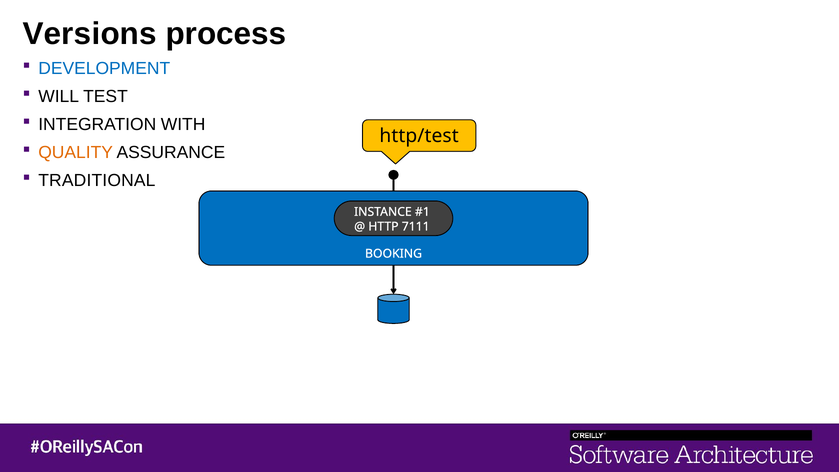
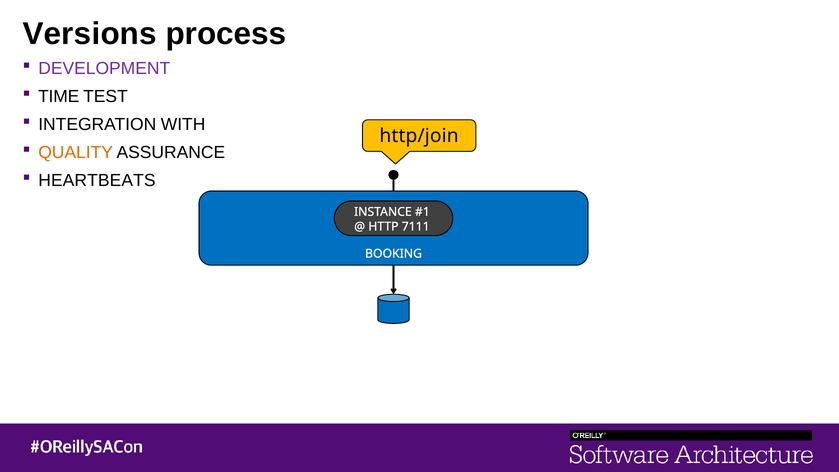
DEVELOPMENT colour: blue -> purple (104, 68)
WILL: WILL -> TIME (59, 96)
http/test: http/test -> http/join (419, 136)
TRADITIONAL: TRADITIONAL -> HEARTBEATS (97, 181)
